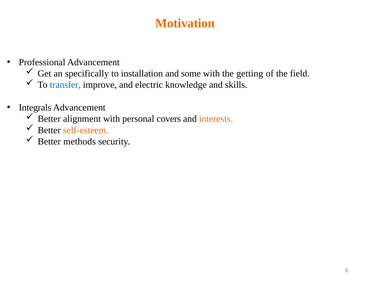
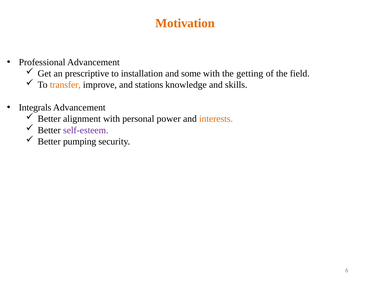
specifically: specifically -> prescriptive (87, 74)
transfer colour: blue -> orange (65, 85)
electric: electric -> stations (149, 85)
covers: covers -> power (169, 119)
self-esteem colour: orange -> purple (86, 130)
methods: methods -> pumping (80, 142)
